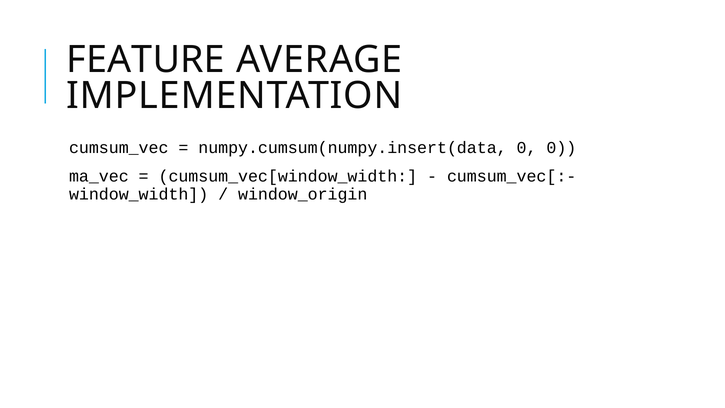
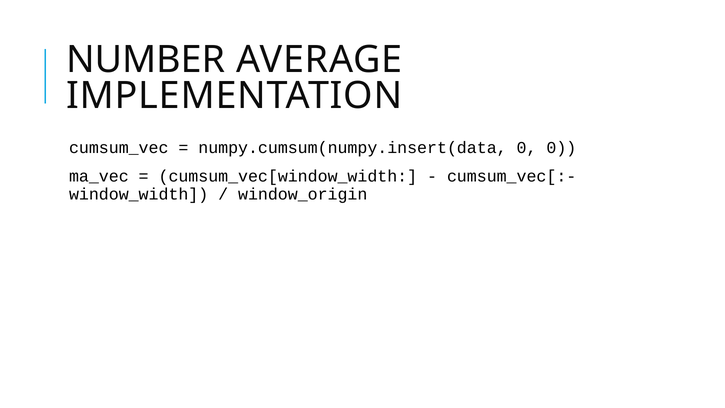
FEATURE: FEATURE -> NUMBER (146, 60)
